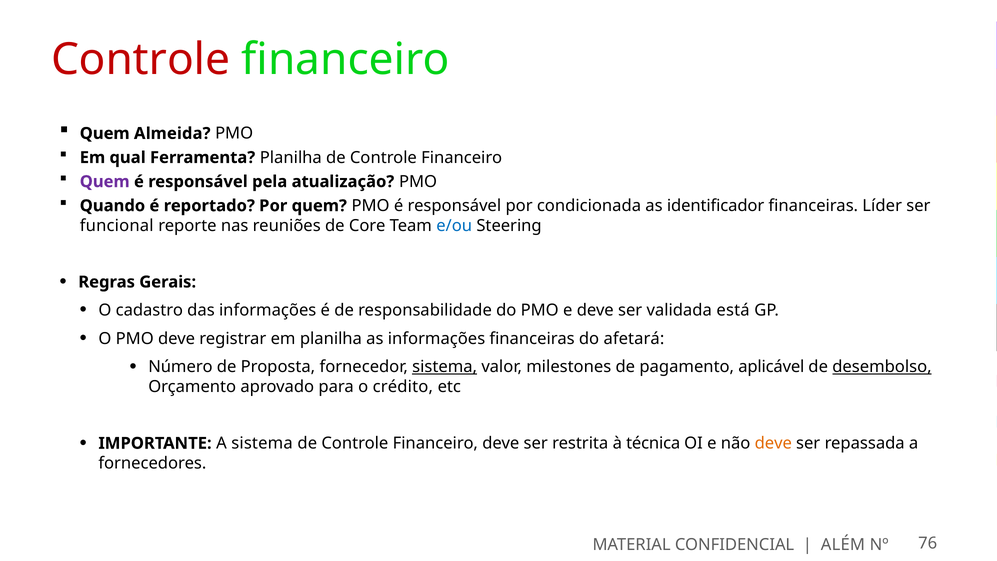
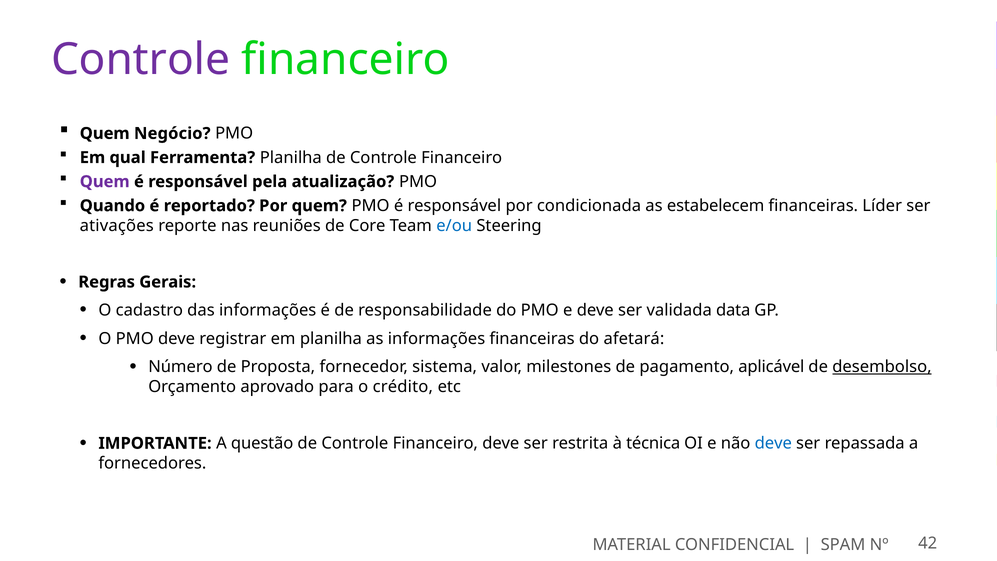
Controle colour: red -> purple (141, 60)
Almeida: Almeida -> Negócio (172, 133)
identificador: identificador -> estabelecem (716, 206)
funcional: funcional -> ativações (117, 226)
está: está -> data (733, 310)
sistema underline: present -> none (445, 367)
A sistema: sistema -> questão (262, 443)
deve colour: orange -> blue (773, 443)
ALÉM: ALÉM -> SPAM (843, 545)
76: 76 -> 42 (928, 543)
